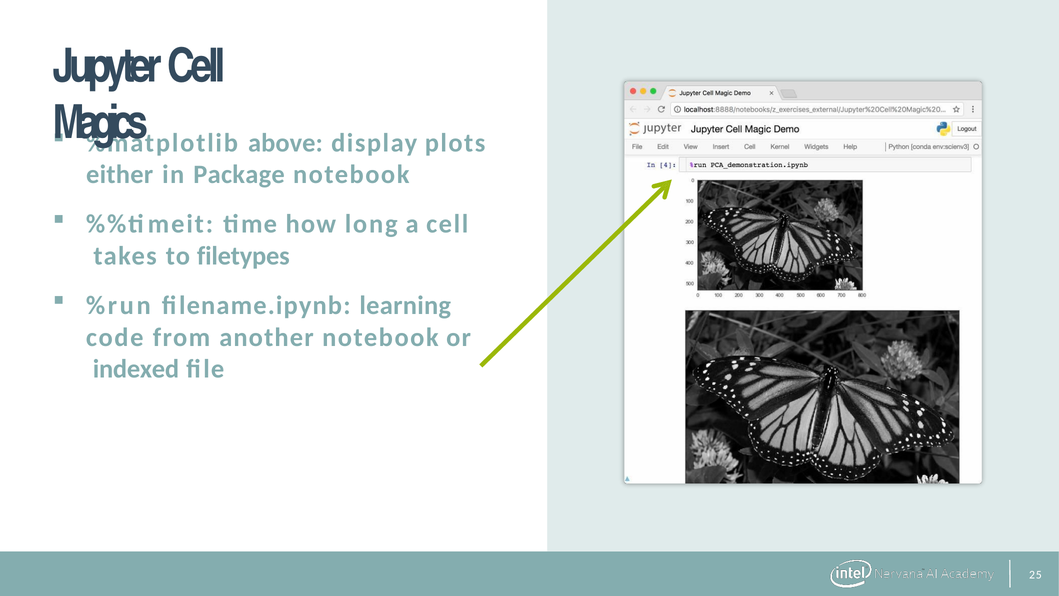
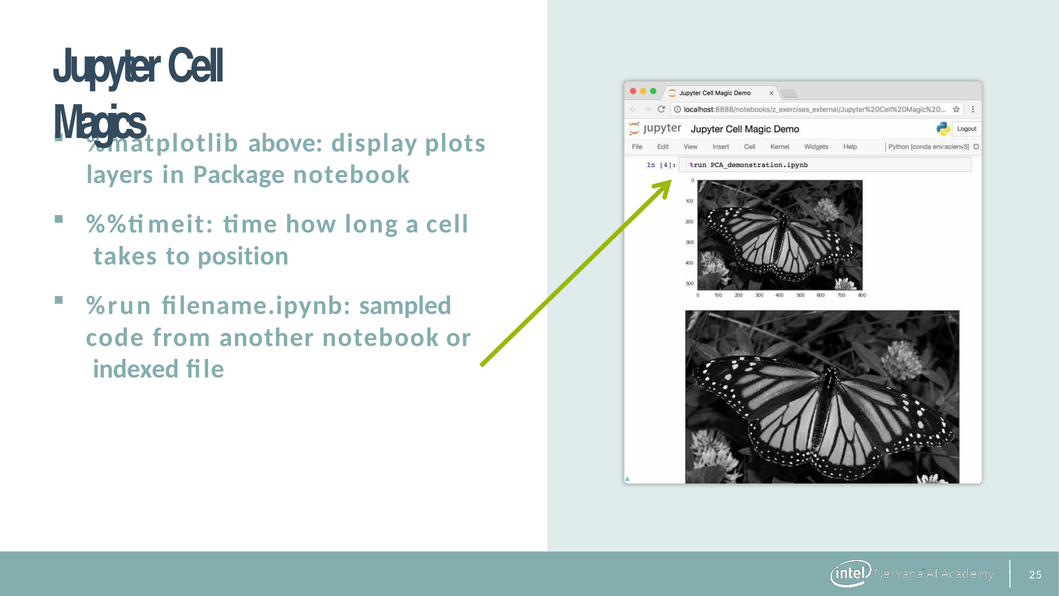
either: either -> layers (120, 175)
filetypes: filetypes -> position (243, 256)
learning: learning -> sampled (405, 305)
